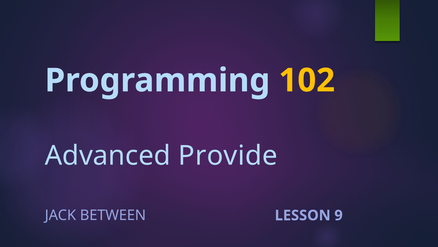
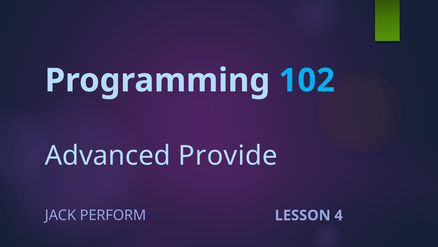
102 colour: yellow -> light blue (307, 80)
BETWEEN: BETWEEN -> PERFORM (113, 215)
9: 9 -> 4 (339, 215)
